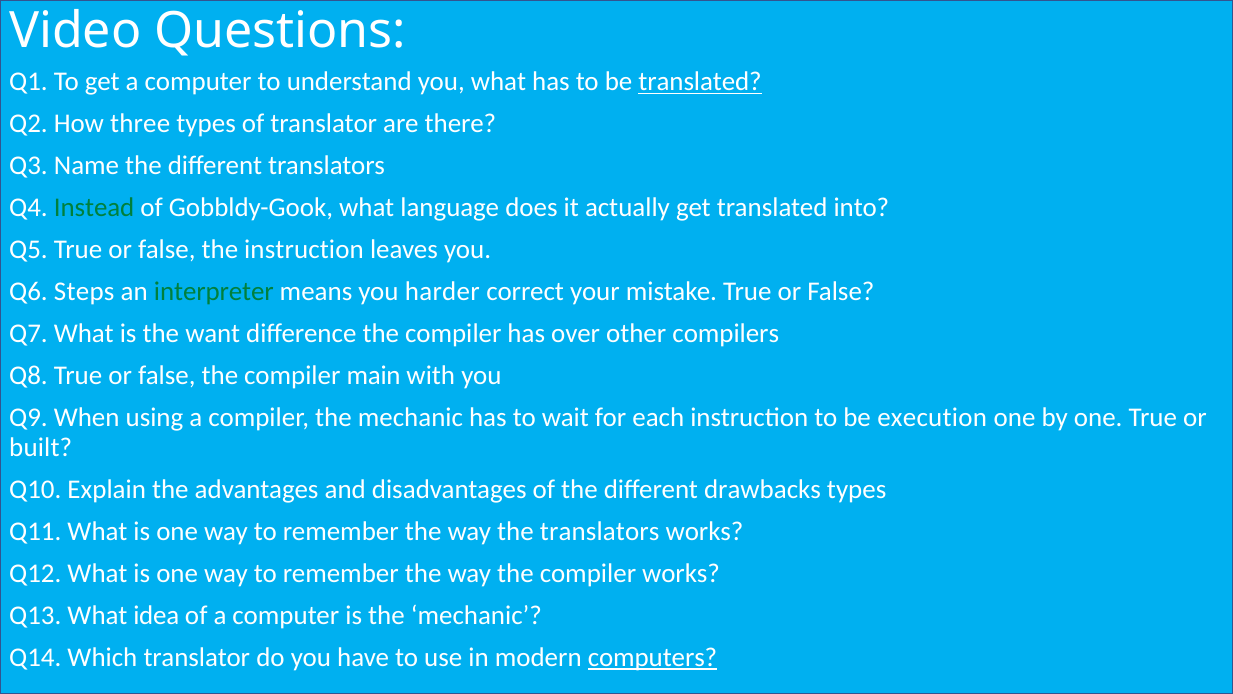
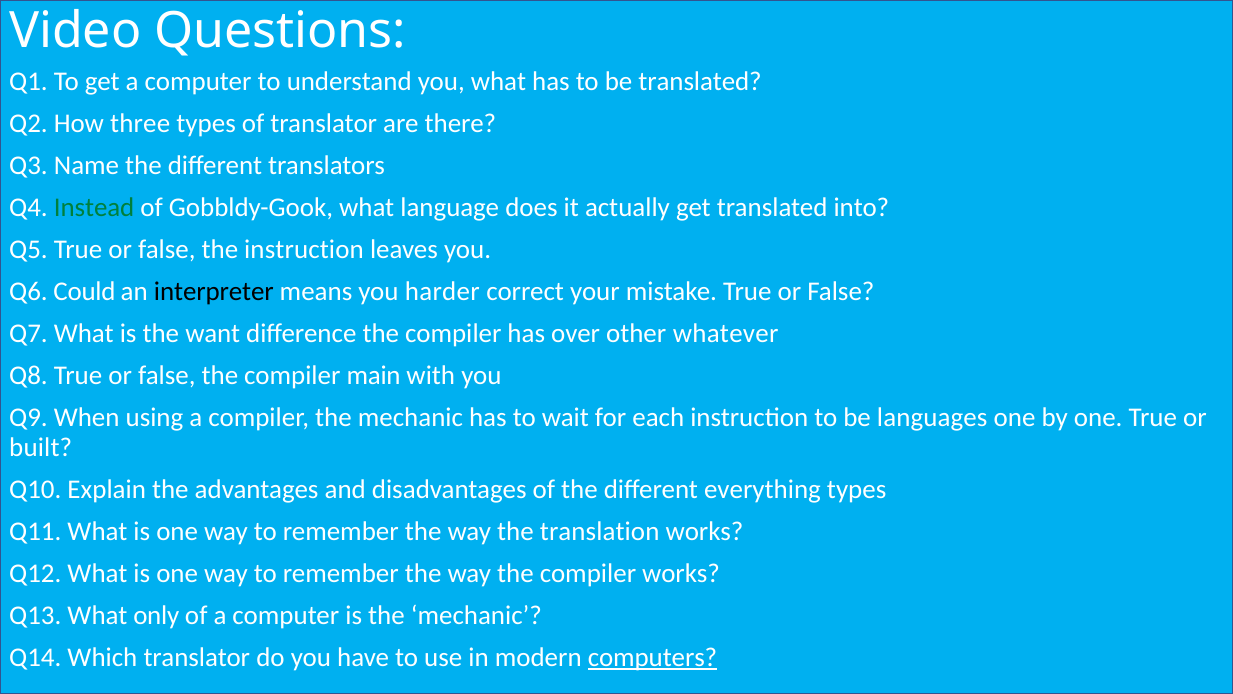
translated underline: present -> none (700, 82)
Steps: Steps -> Could (84, 292)
interpreter colour: green -> black (214, 292)
compilers: compilers -> whatever (726, 334)
execution: execution -> languages (932, 418)
drawbacks: drawbacks -> everything (762, 489)
the translators: translators -> translation (600, 531)
idea: idea -> only (156, 615)
